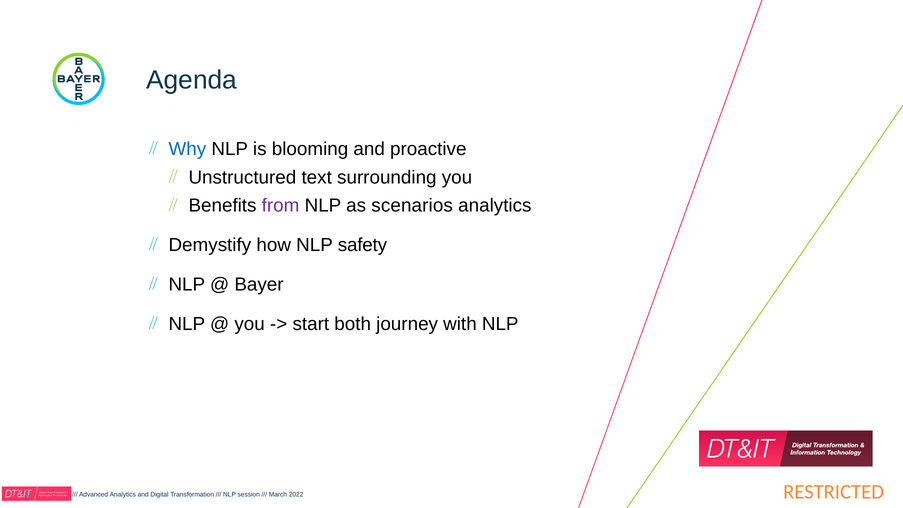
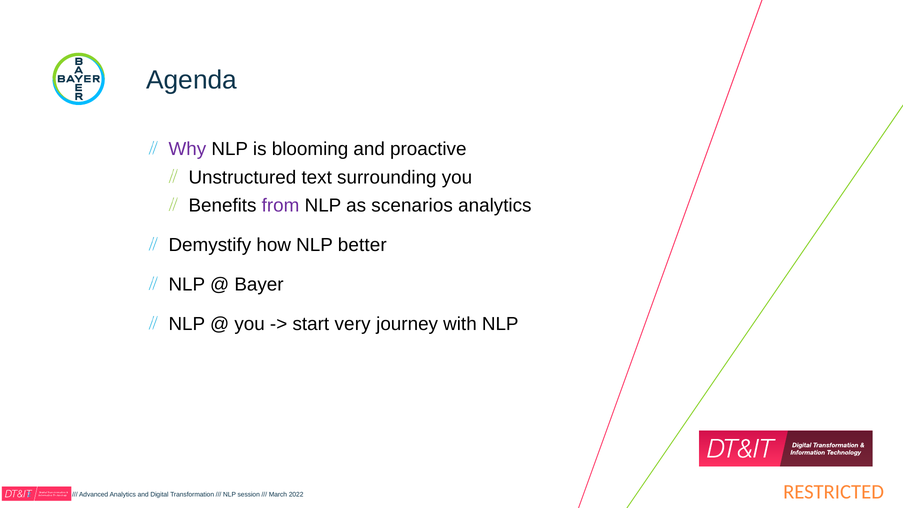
Why colour: blue -> purple (187, 149)
safety: safety -> better (362, 245)
both: both -> very (353, 324)
